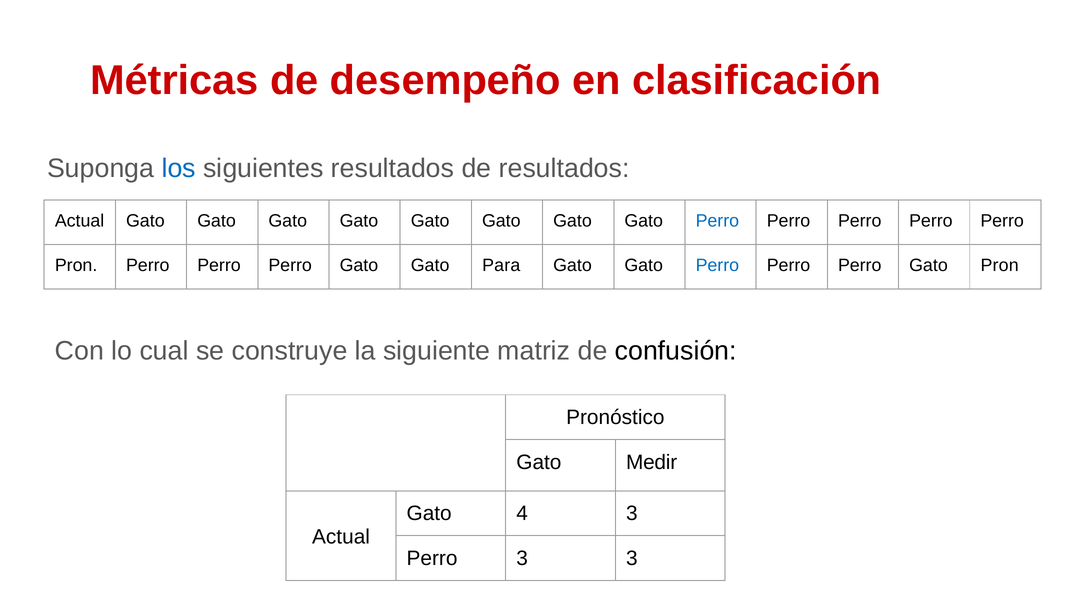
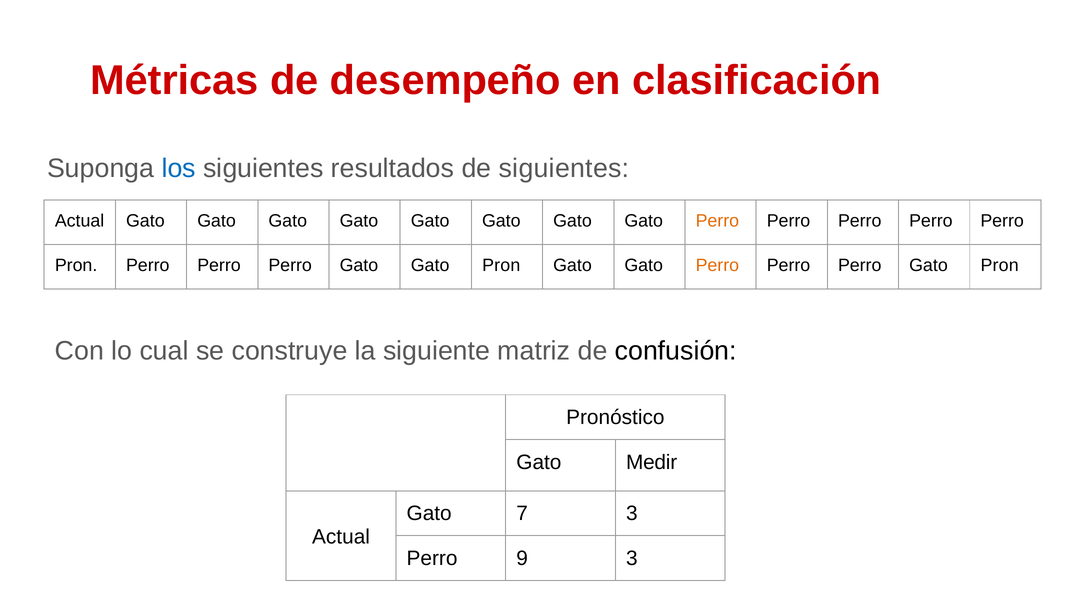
de resultados: resultados -> siguientes (564, 168)
Perro colour: blue -> orange (717, 221)
Gato Gato Para: Para -> Pron (501, 265)
Perro colour: blue -> orange (717, 265)
4: 4 -> 7 (522, 513)
Perro 3: 3 -> 9 (522, 558)
